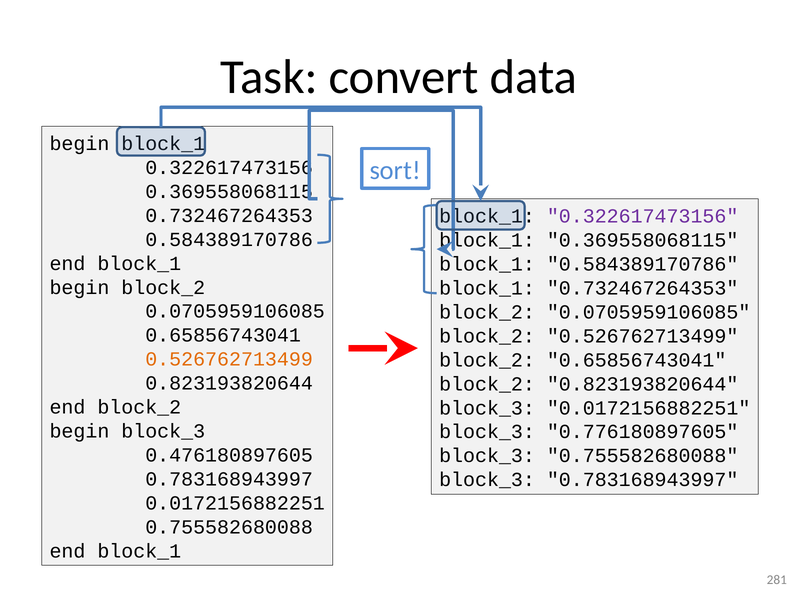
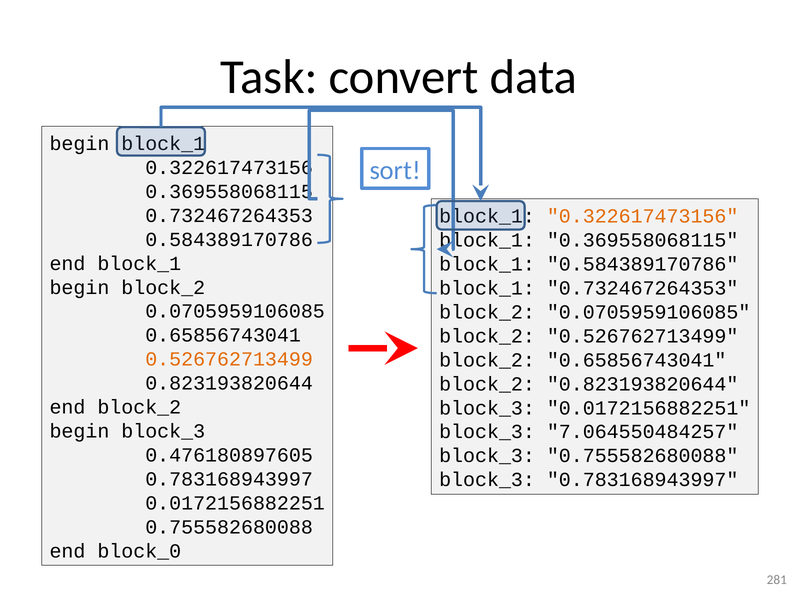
0.322617473156 colour: purple -> orange (643, 216)
0.776180897605: 0.776180897605 -> 7.064550484257 (643, 432)
block_1: block_1 -> block_0 (139, 551)
